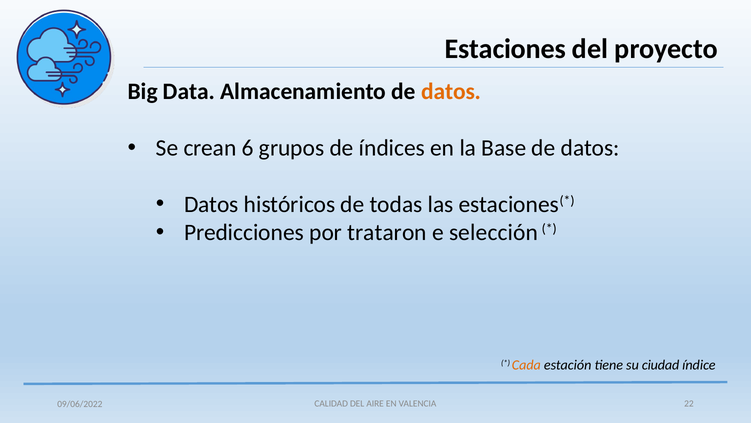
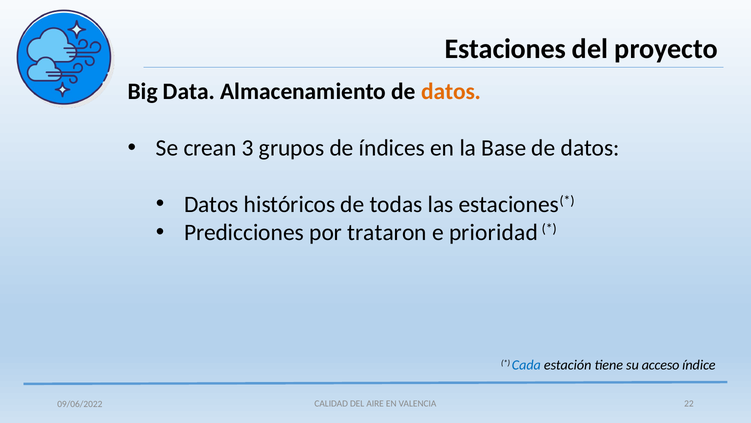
6: 6 -> 3 (248, 148)
selección: selección -> prioridad (493, 232)
Cada colour: orange -> blue (526, 365)
ciudad: ciudad -> acceso (661, 365)
